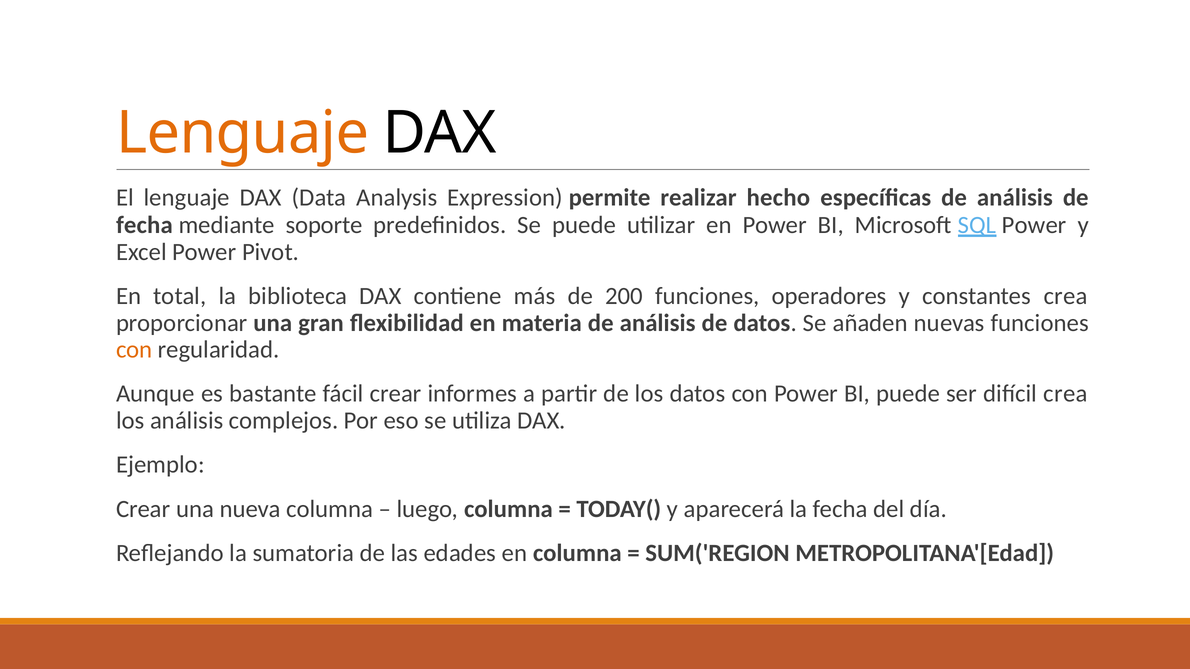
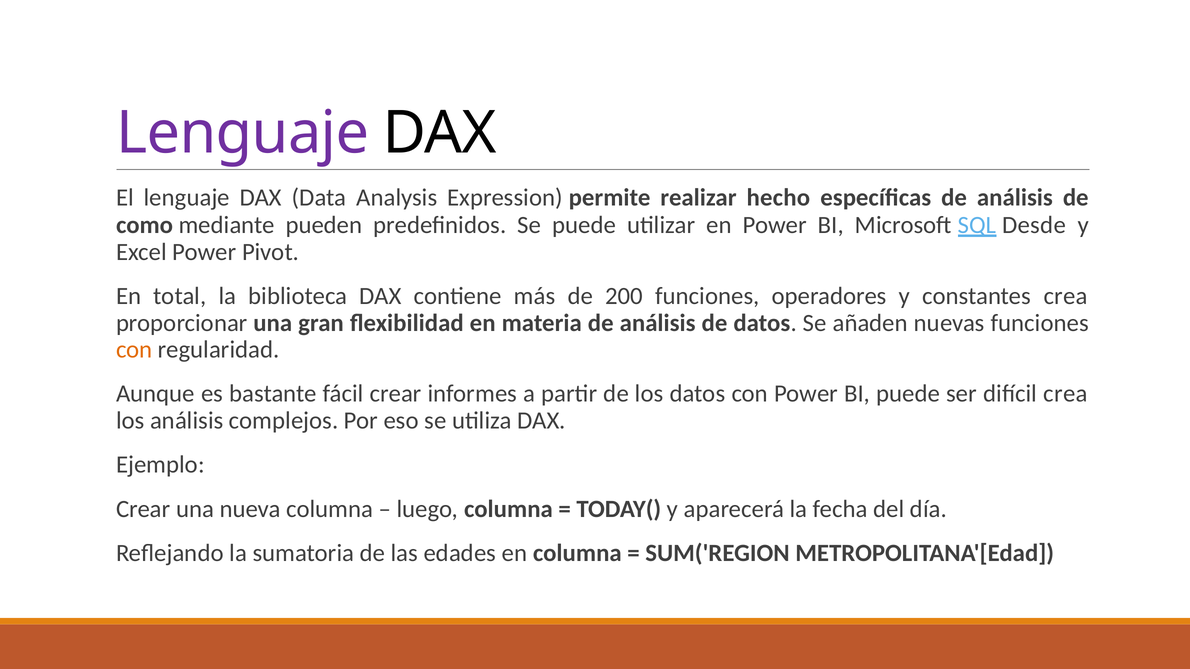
Lenguaje colour: orange -> purple (243, 133)
fecha: fecha -> como (145, 225)
soporte: soporte -> pueden (324, 225)
SQL Power: Power -> Desde (1034, 225)
